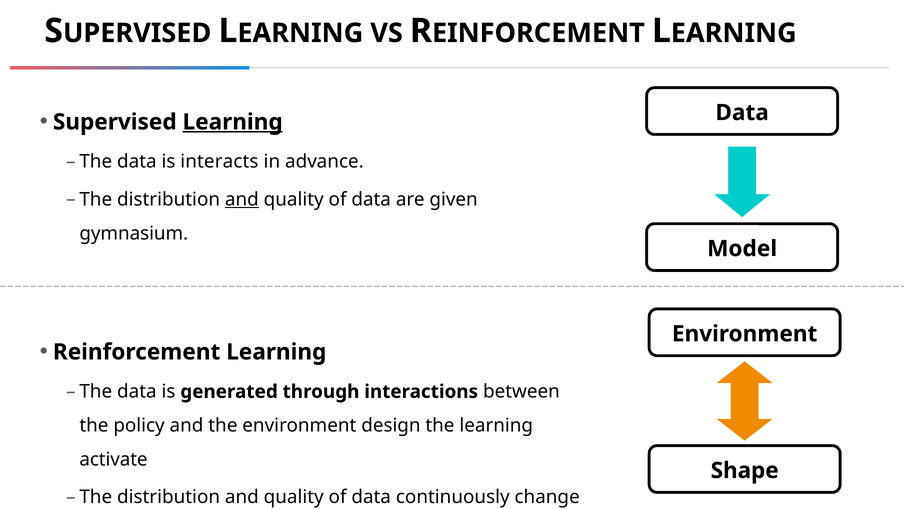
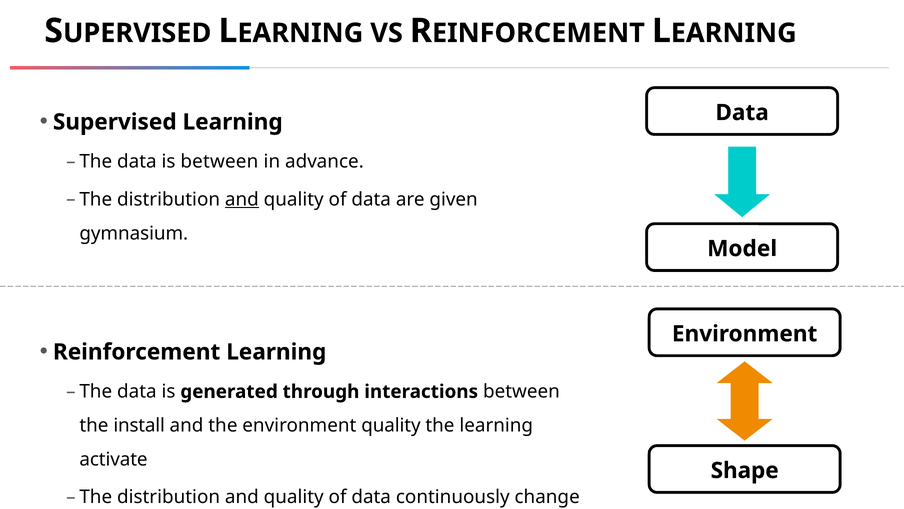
Learning underline: present -> none (233, 122)
is interacts: interacts -> between (219, 162)
the policy: policy -> install (139, 425)
environment design: design -> quality (391, 425)
